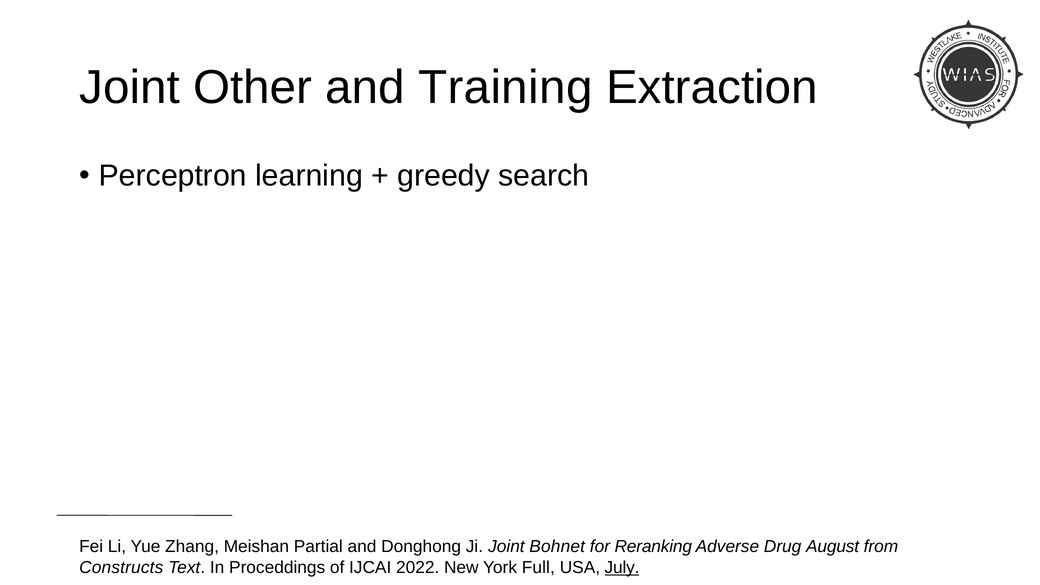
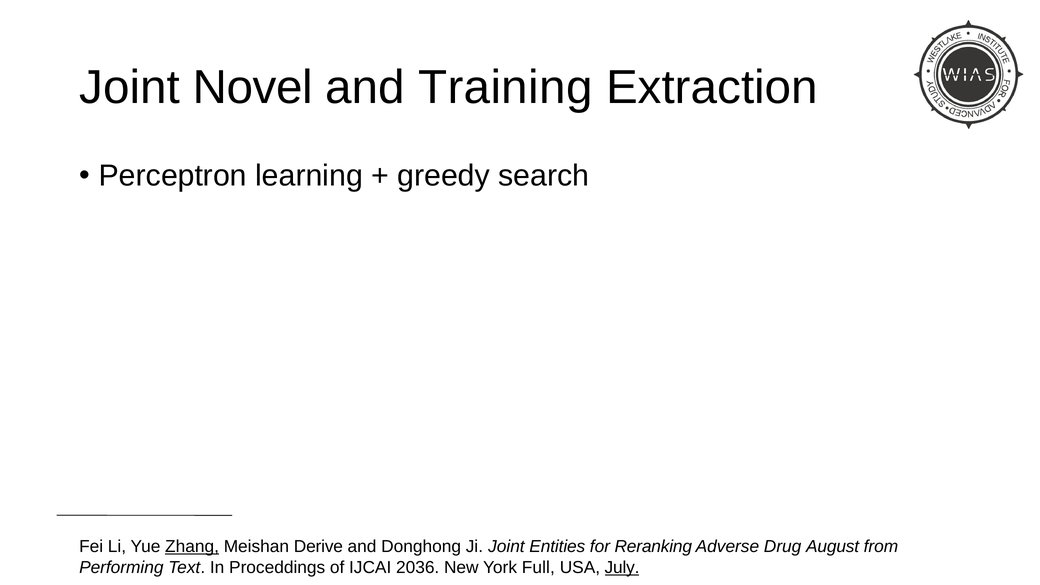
Other: Other -> Novel (253, 87)
Zhang underline: none -> present (192, 547)
Partial: Partial -> Derive (318, 547)
Bohnet: Bohnet -> Entities (557, 547)
Constructs: Constructs -> Performing (121, 568)
2022: 2022 -> 2036 (418, 568)
